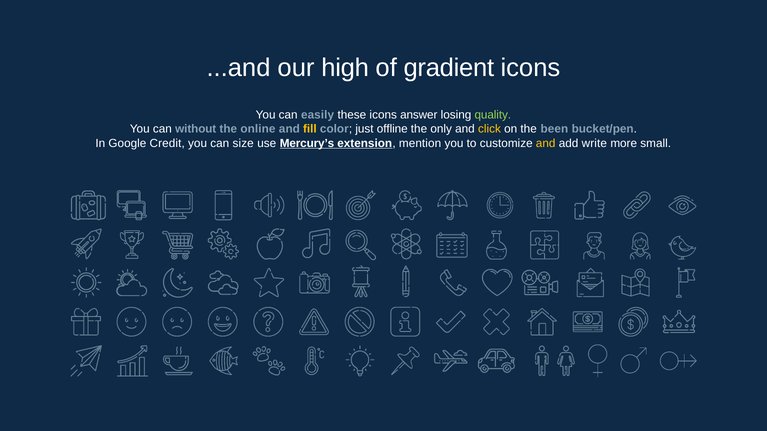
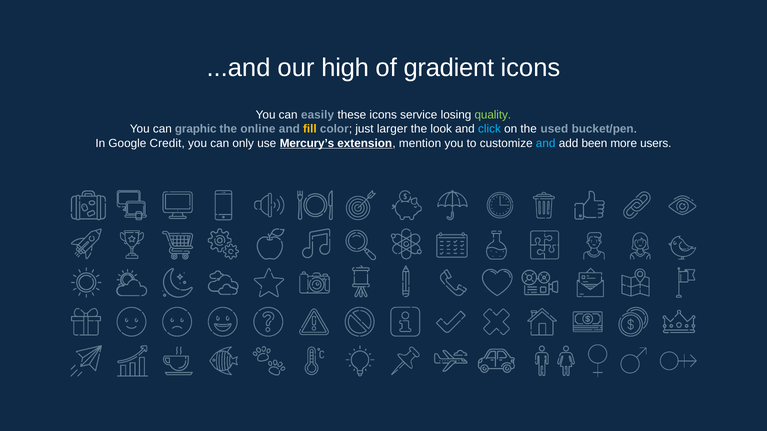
answer: answer -> service (419, 115)
without: without -> graphic (196, 129)
offline: offline -> larger (392, 129)
only: only -> look (441, 129)
click colour: yellow -> light blue (489, 129)
been: been -> used (554, 129)
size: size -> only (243, 143)
and colour: yellow -> light blue (546, 143)
write: write -> been (594, 143)
small: small -> users (656, 143)
